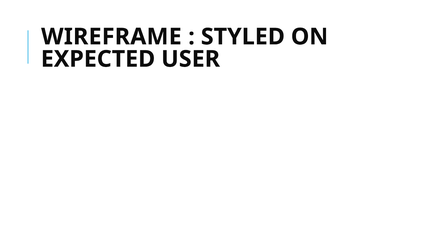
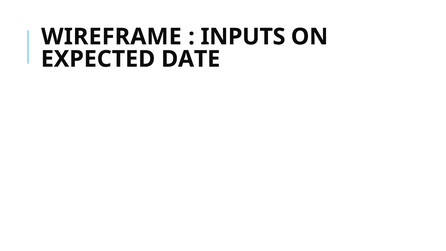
STYLED: STYLED -> INPUTS (243, 37)
USER: USER -> DATE (191, 59)
